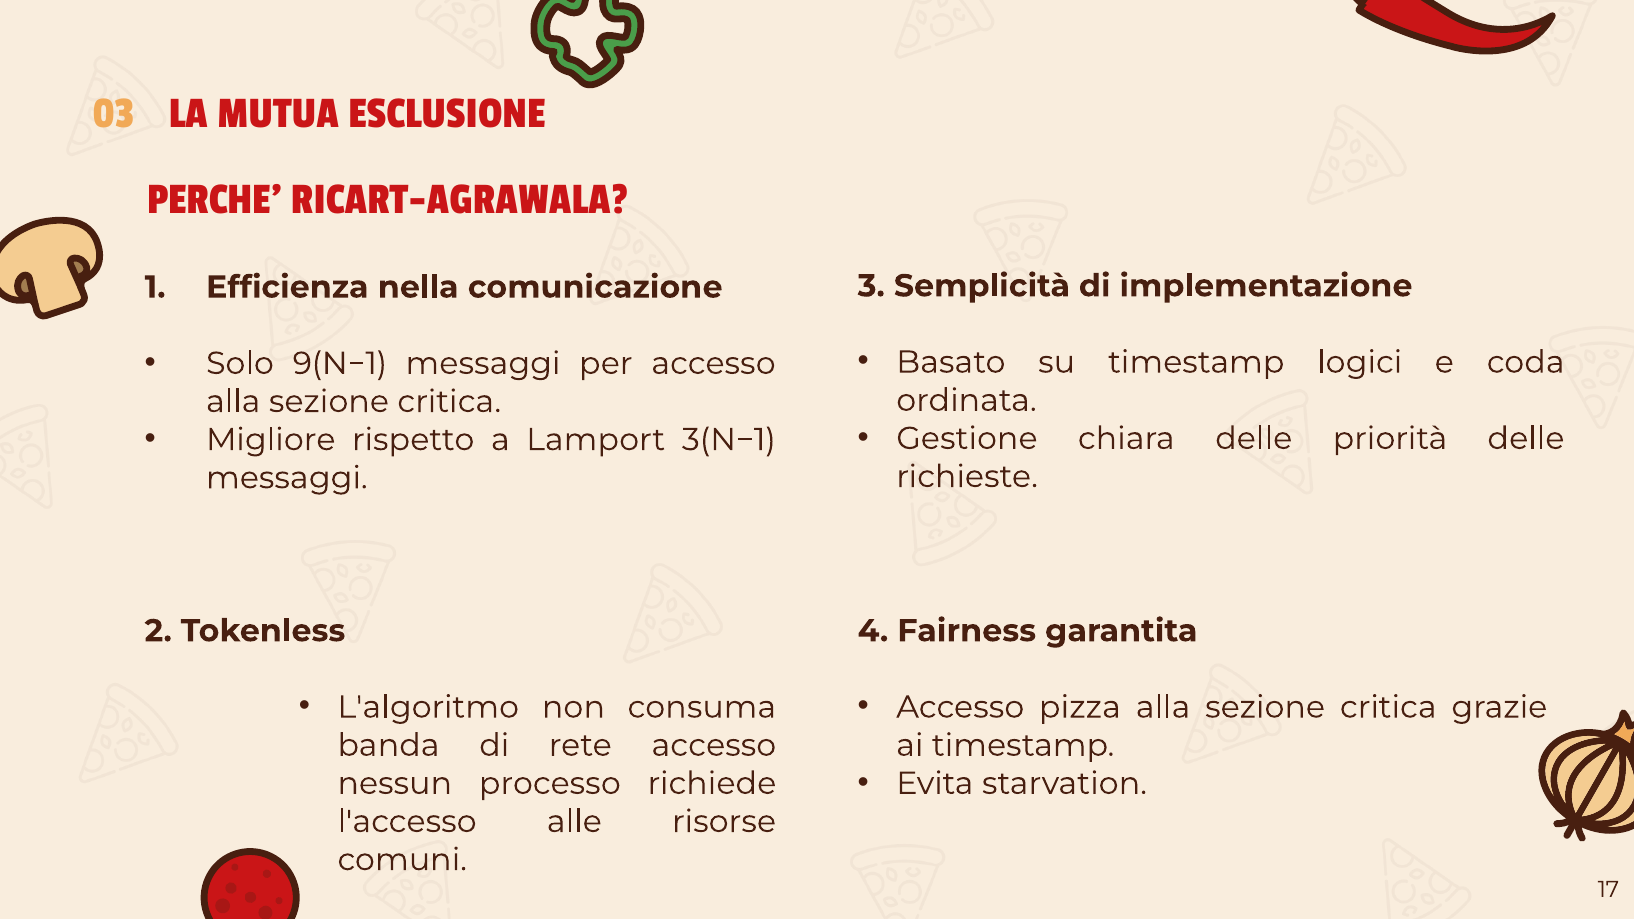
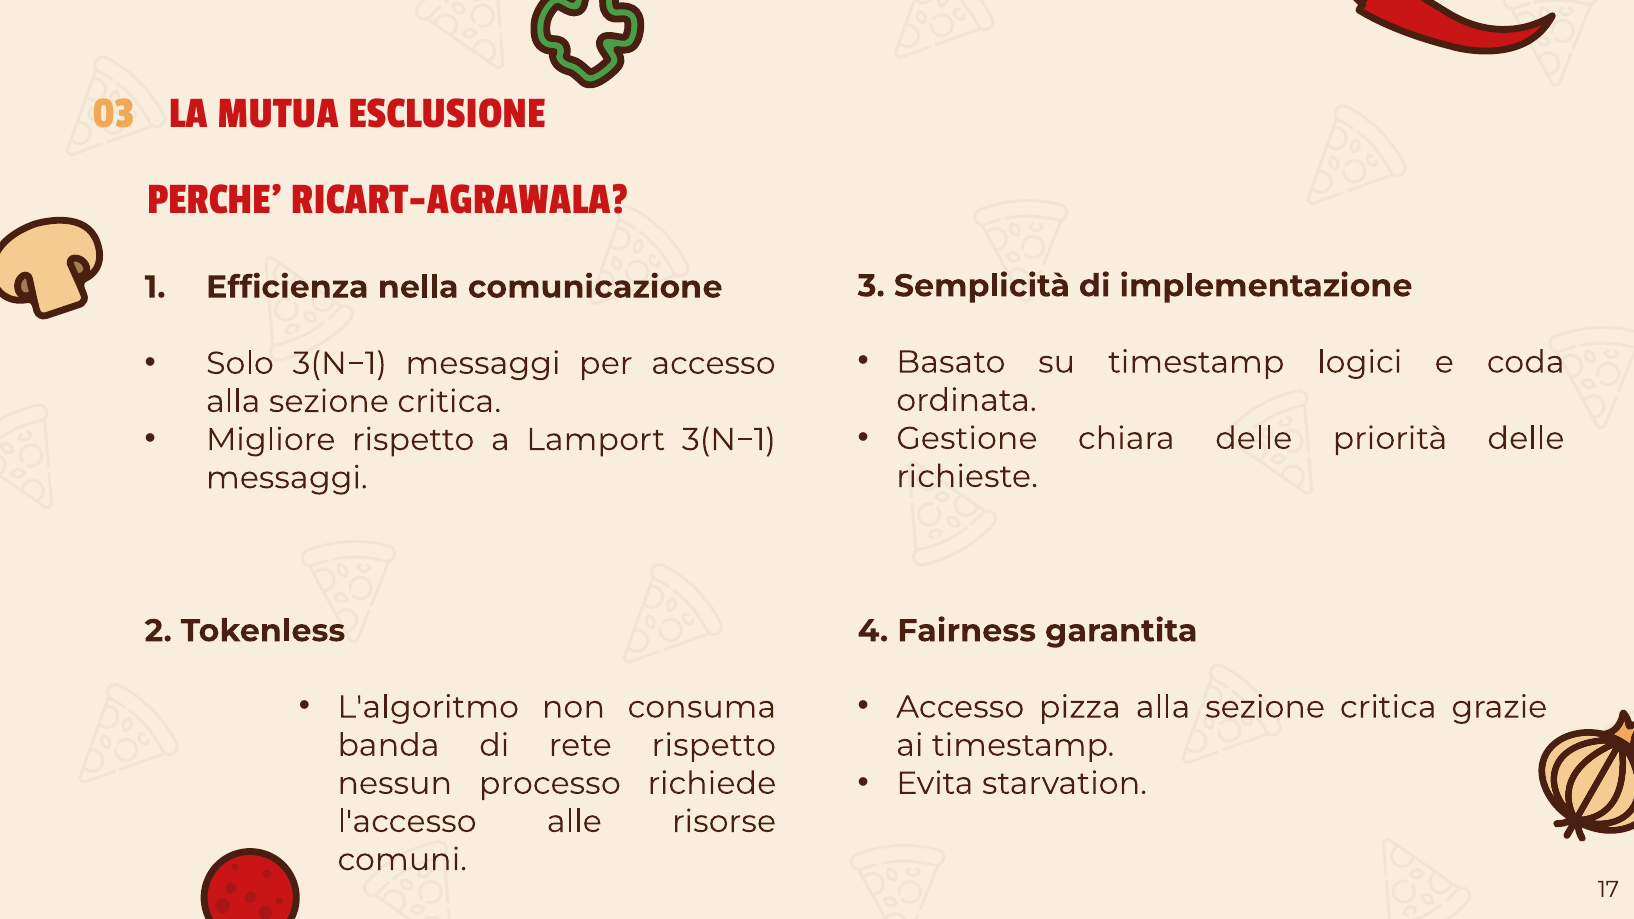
Solo 9(N−1: 9(N−1 -> 3(N−1 (340, 363)
rete accesso: accesso -> rispetto (714, 745)
